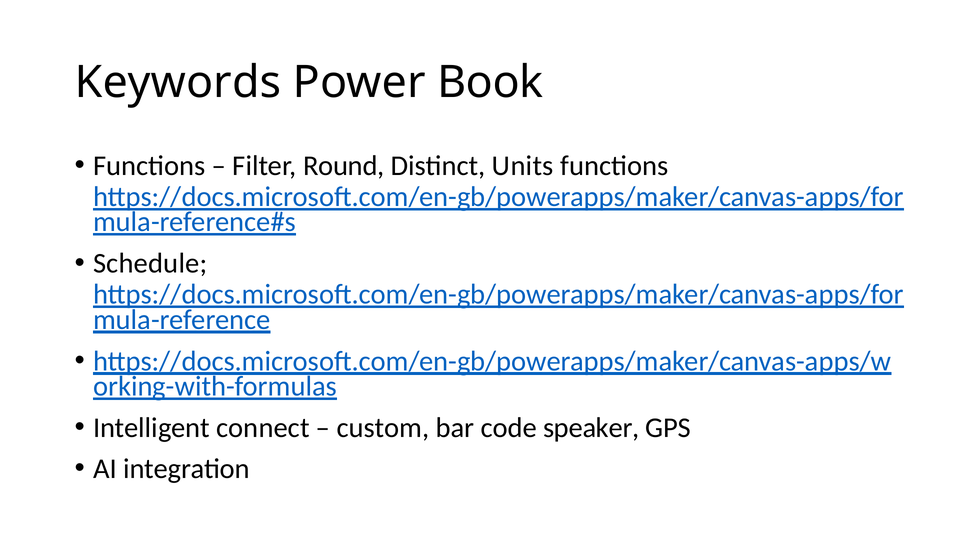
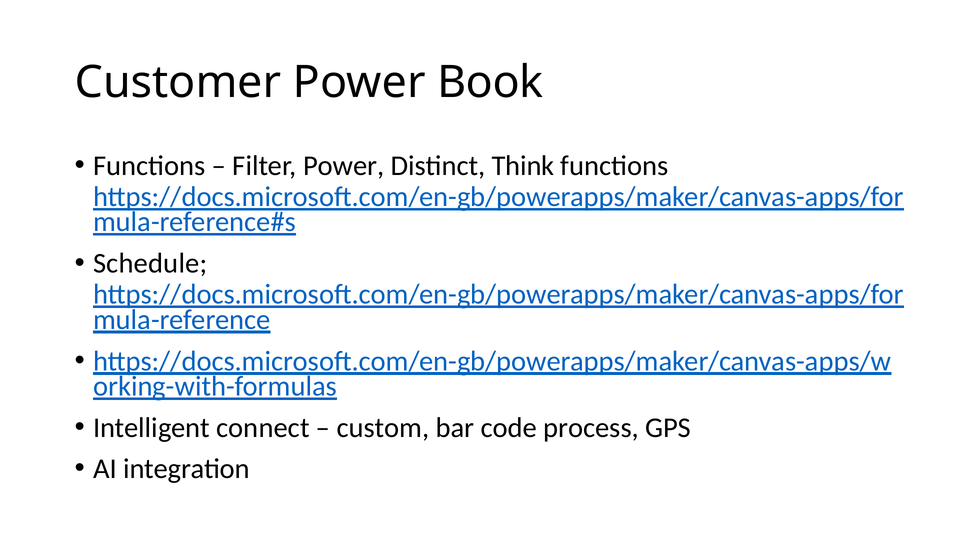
Keywords: Keywords -> Customer (178, 82)
Filter Round: Round -> Power (344, 166)
Units: Units -> Think (523, 166)
speaker: speaker -> process (591, 428)
